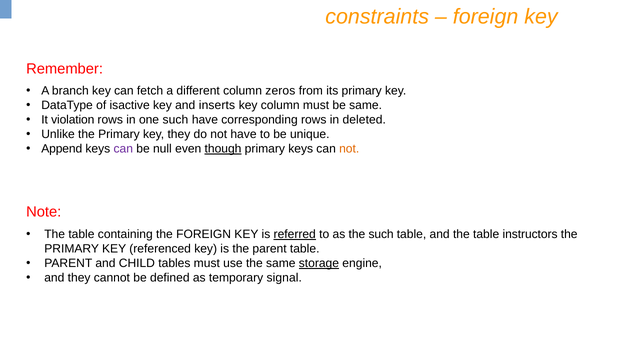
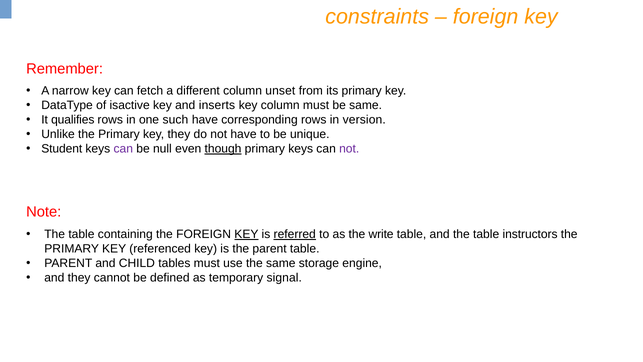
branch: branch -> narrow (70, 91)
zeros: zeros -> unset (280, 91)
violation: violation -> qualifies (73, 120)
deleted: deleted -> version (364, 120)
Append: Append -> Student (62, 149)
not colour: orange -> purple (349, 149)
KEY underline: none -> present (246, 234)
the such: such -> write (381, 234)
storage underline: present -> none (319, 263)
